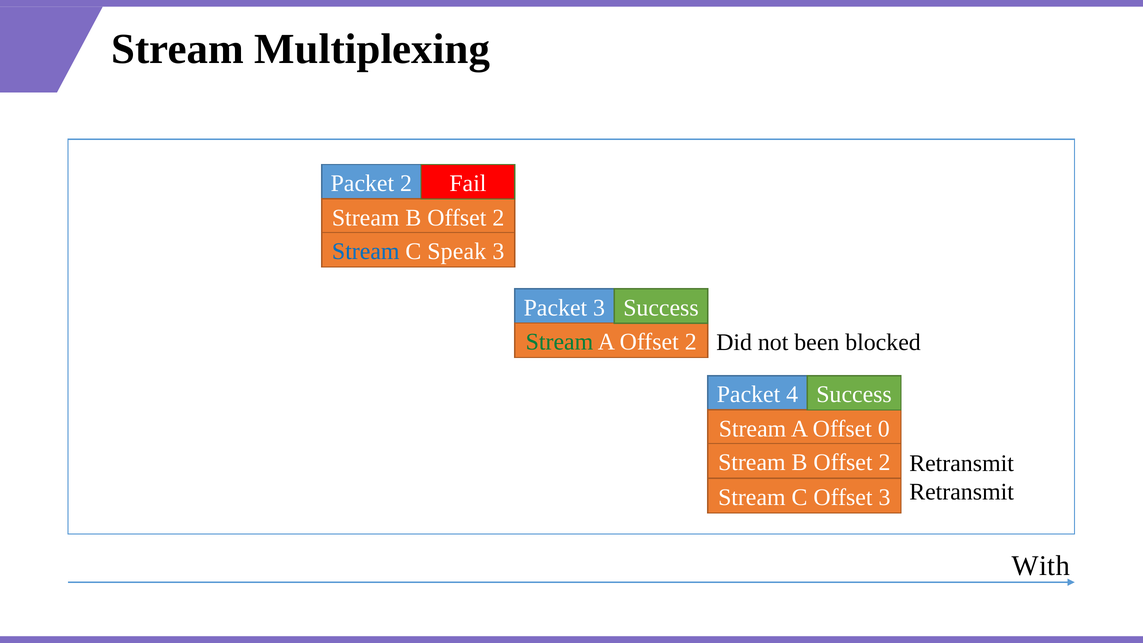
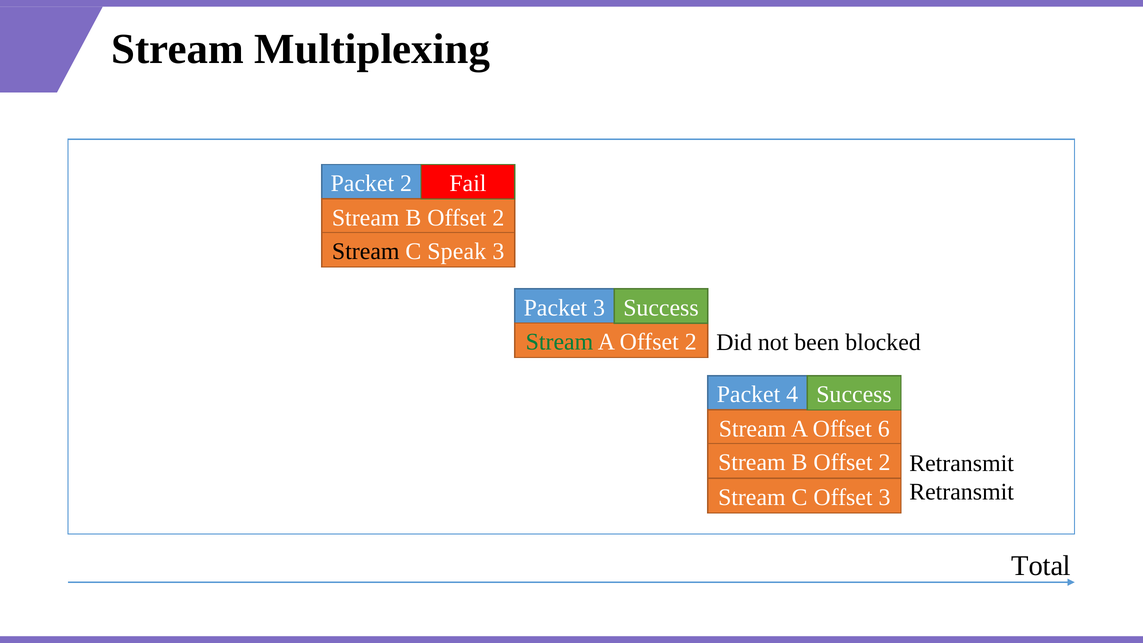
Stream colour: blue -> black (366, 251)
0: 0 -> 6 (884, 429)
With: With -> Total (1041, 566)
